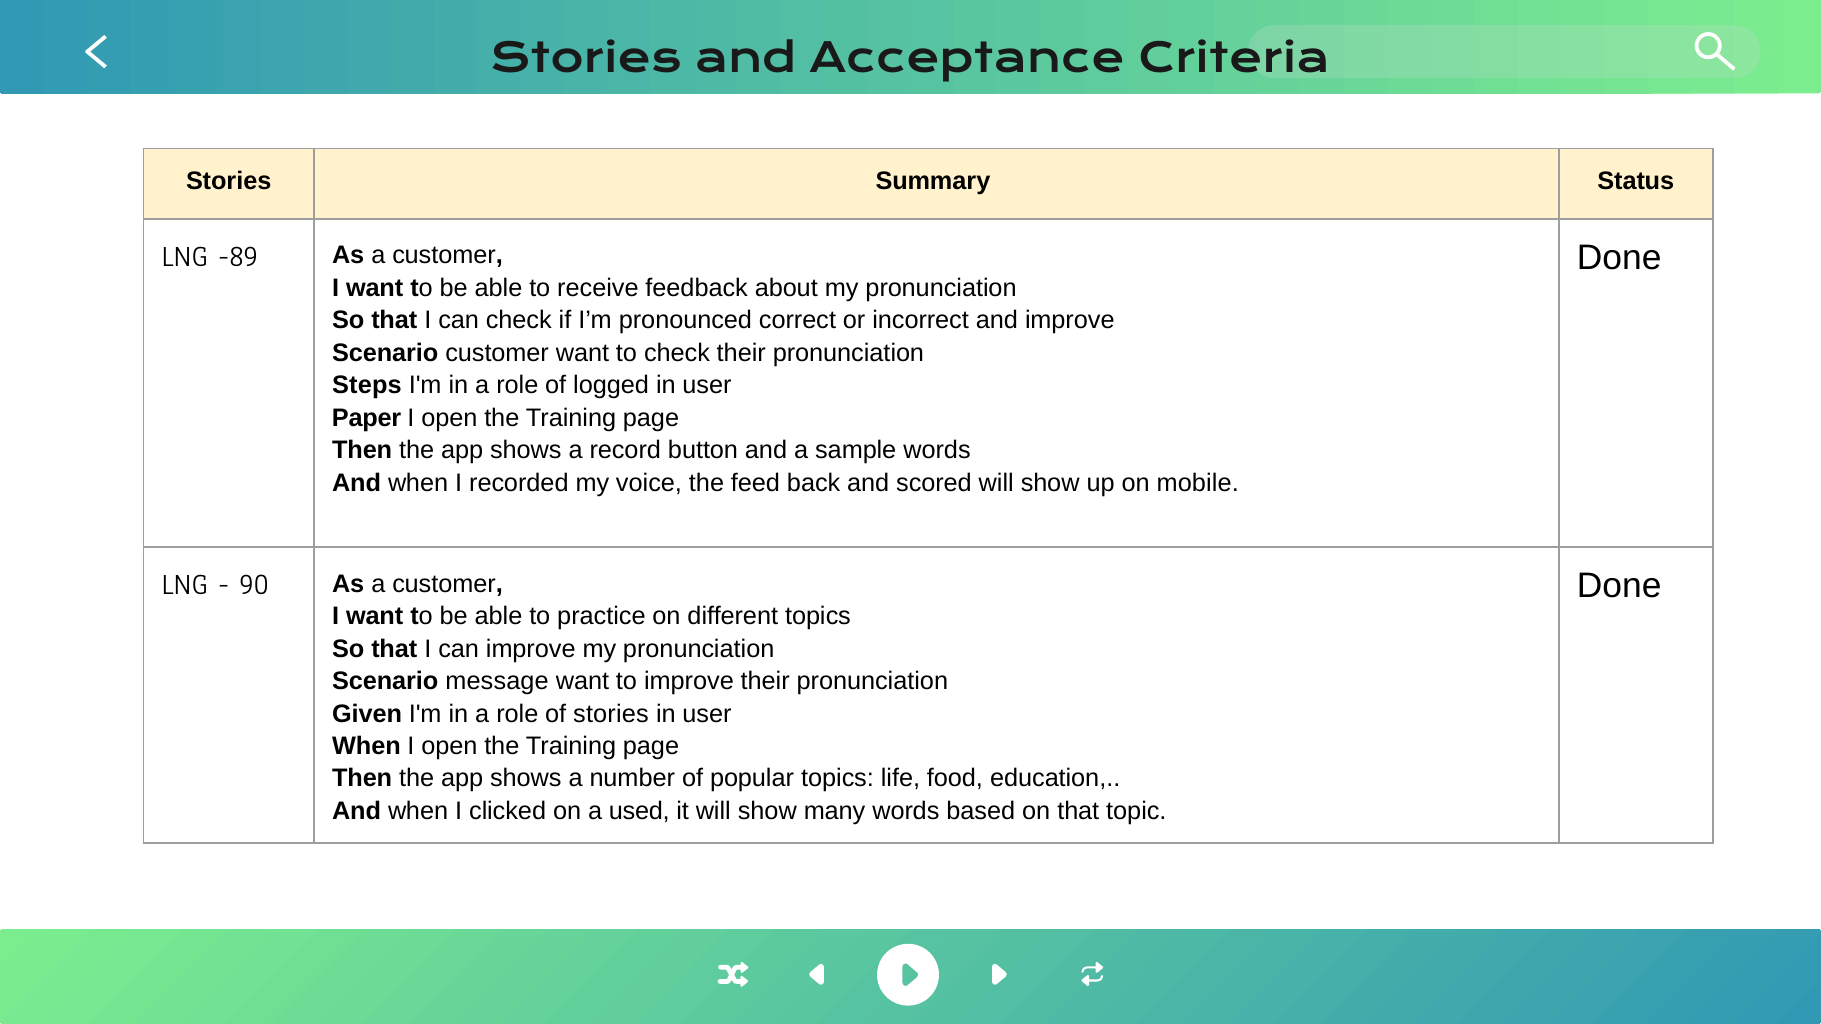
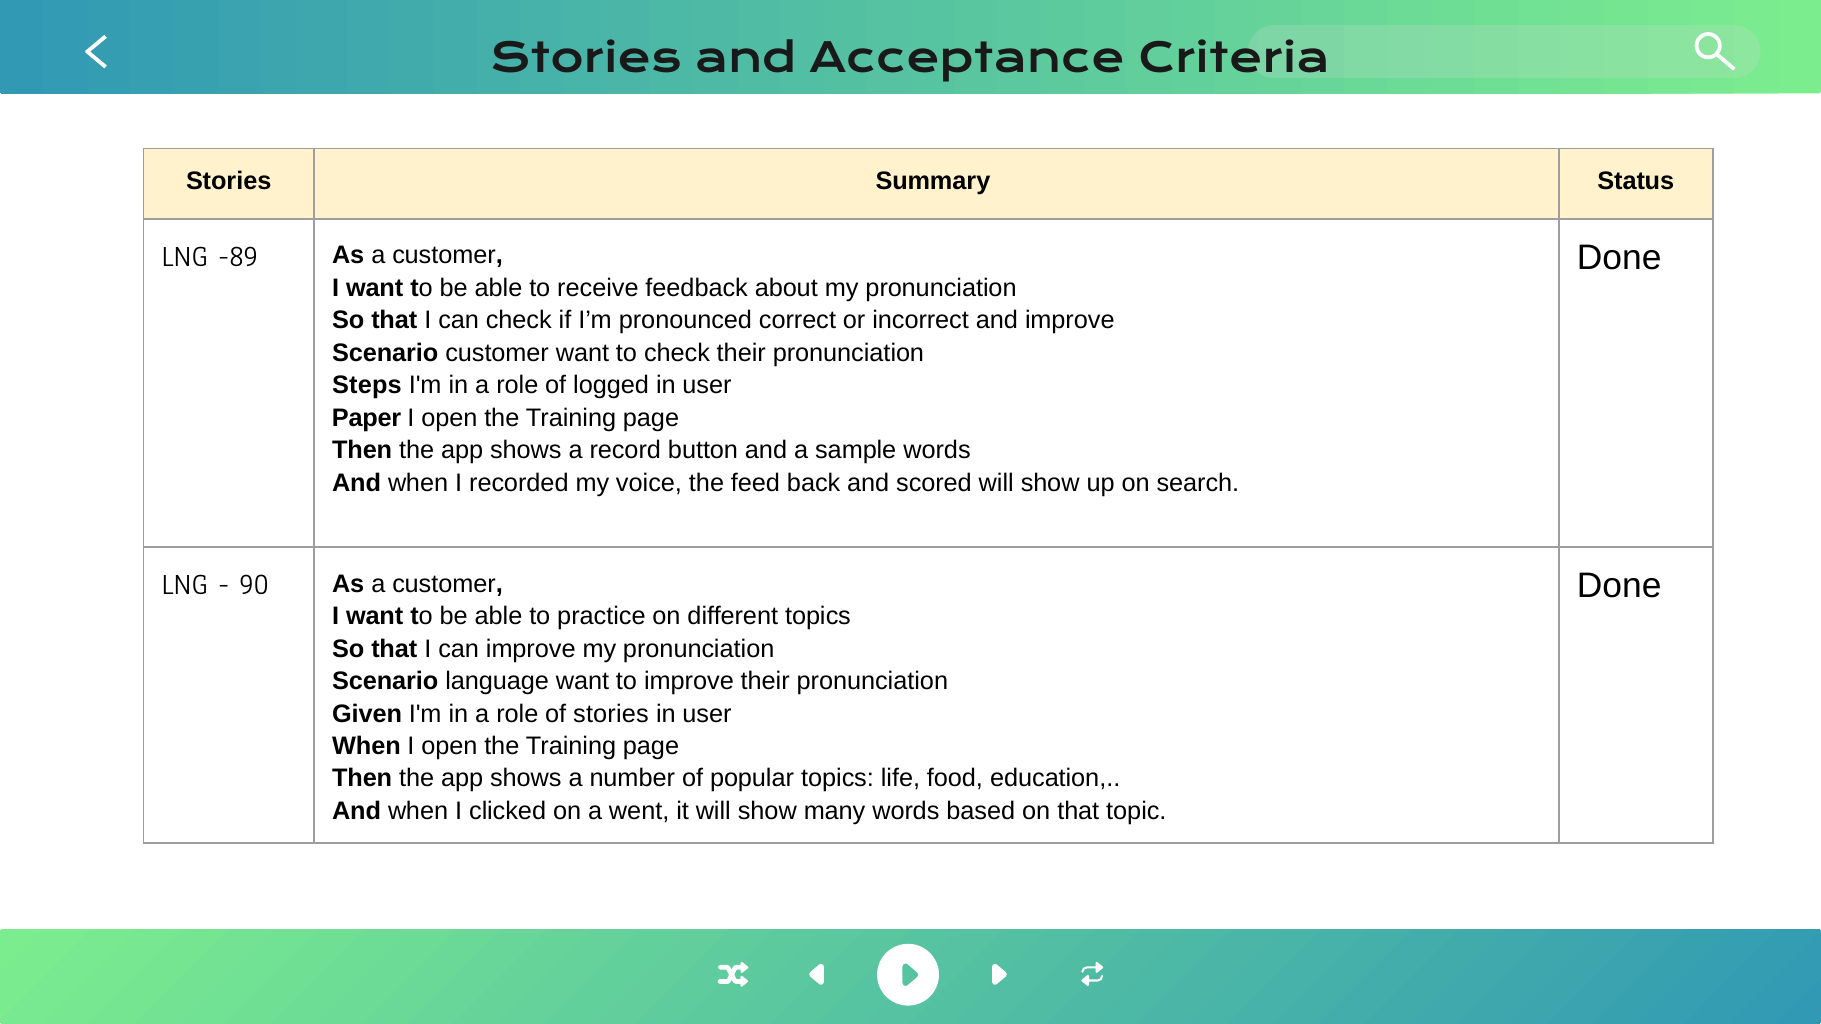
mobile: mobile -> search (1198, 483)
message: message -> language (497, 681)
used: used -> went (639, 811)
